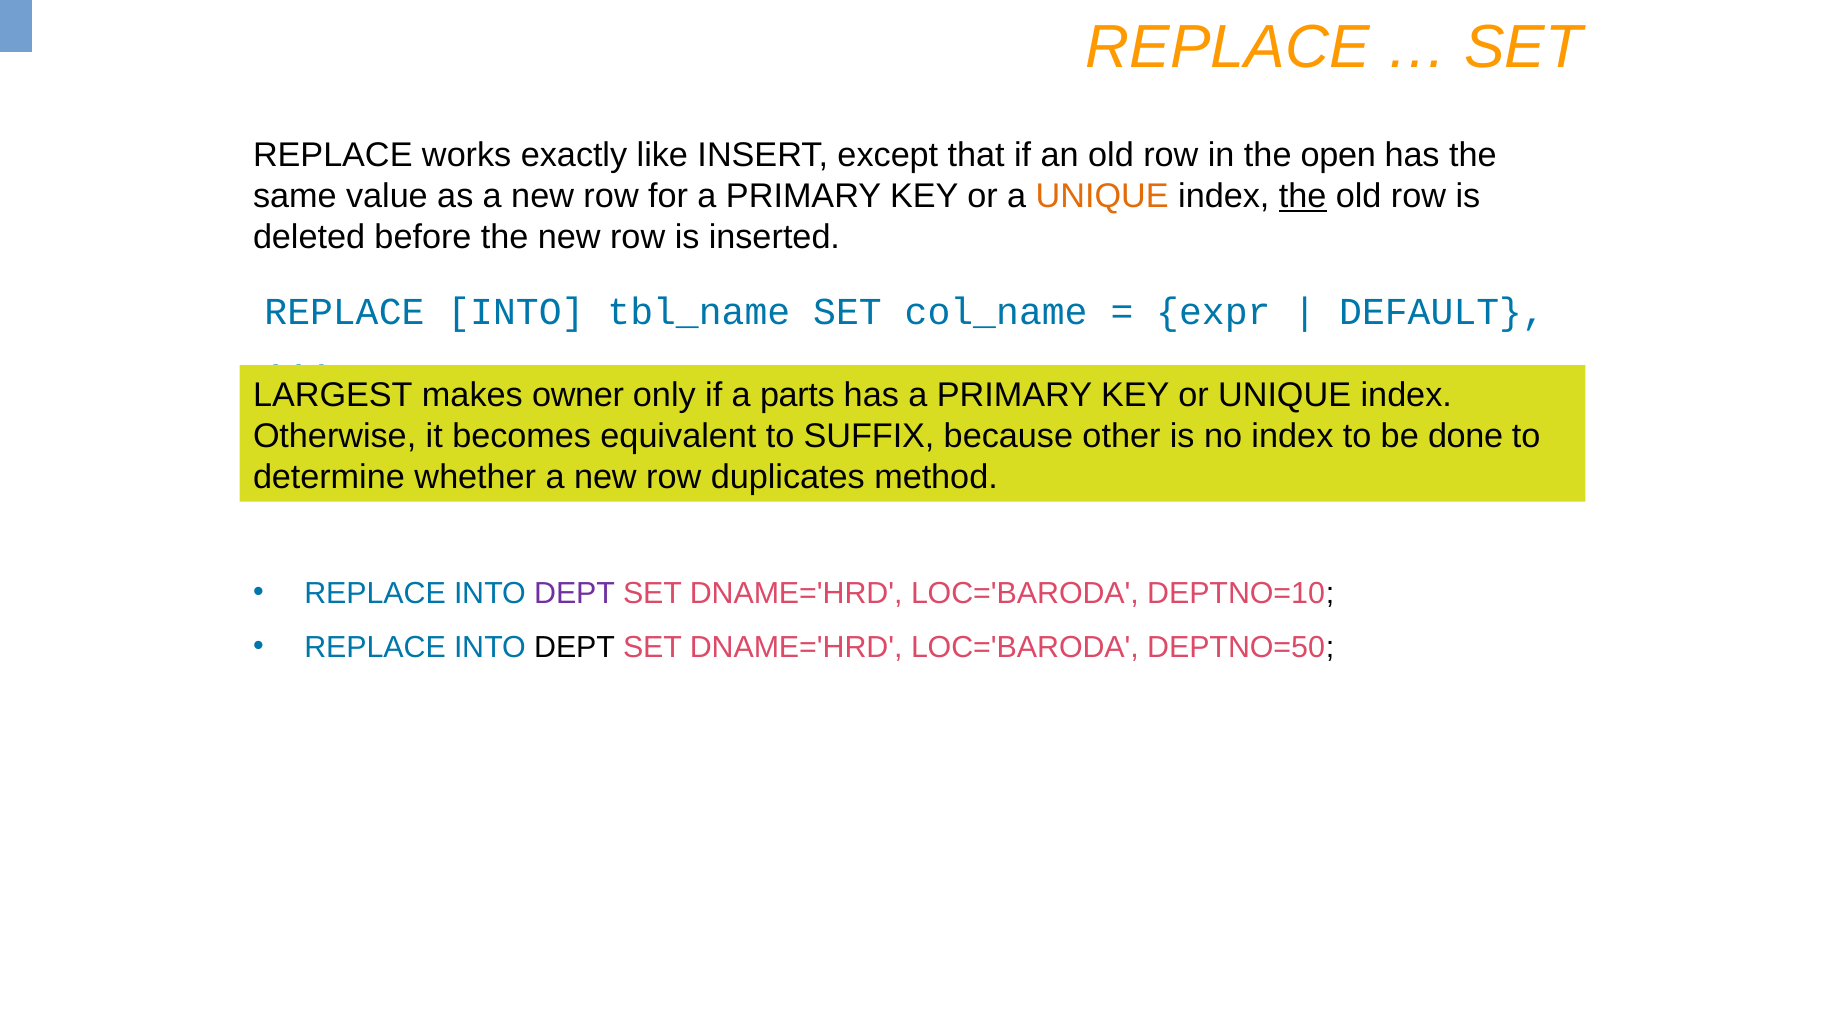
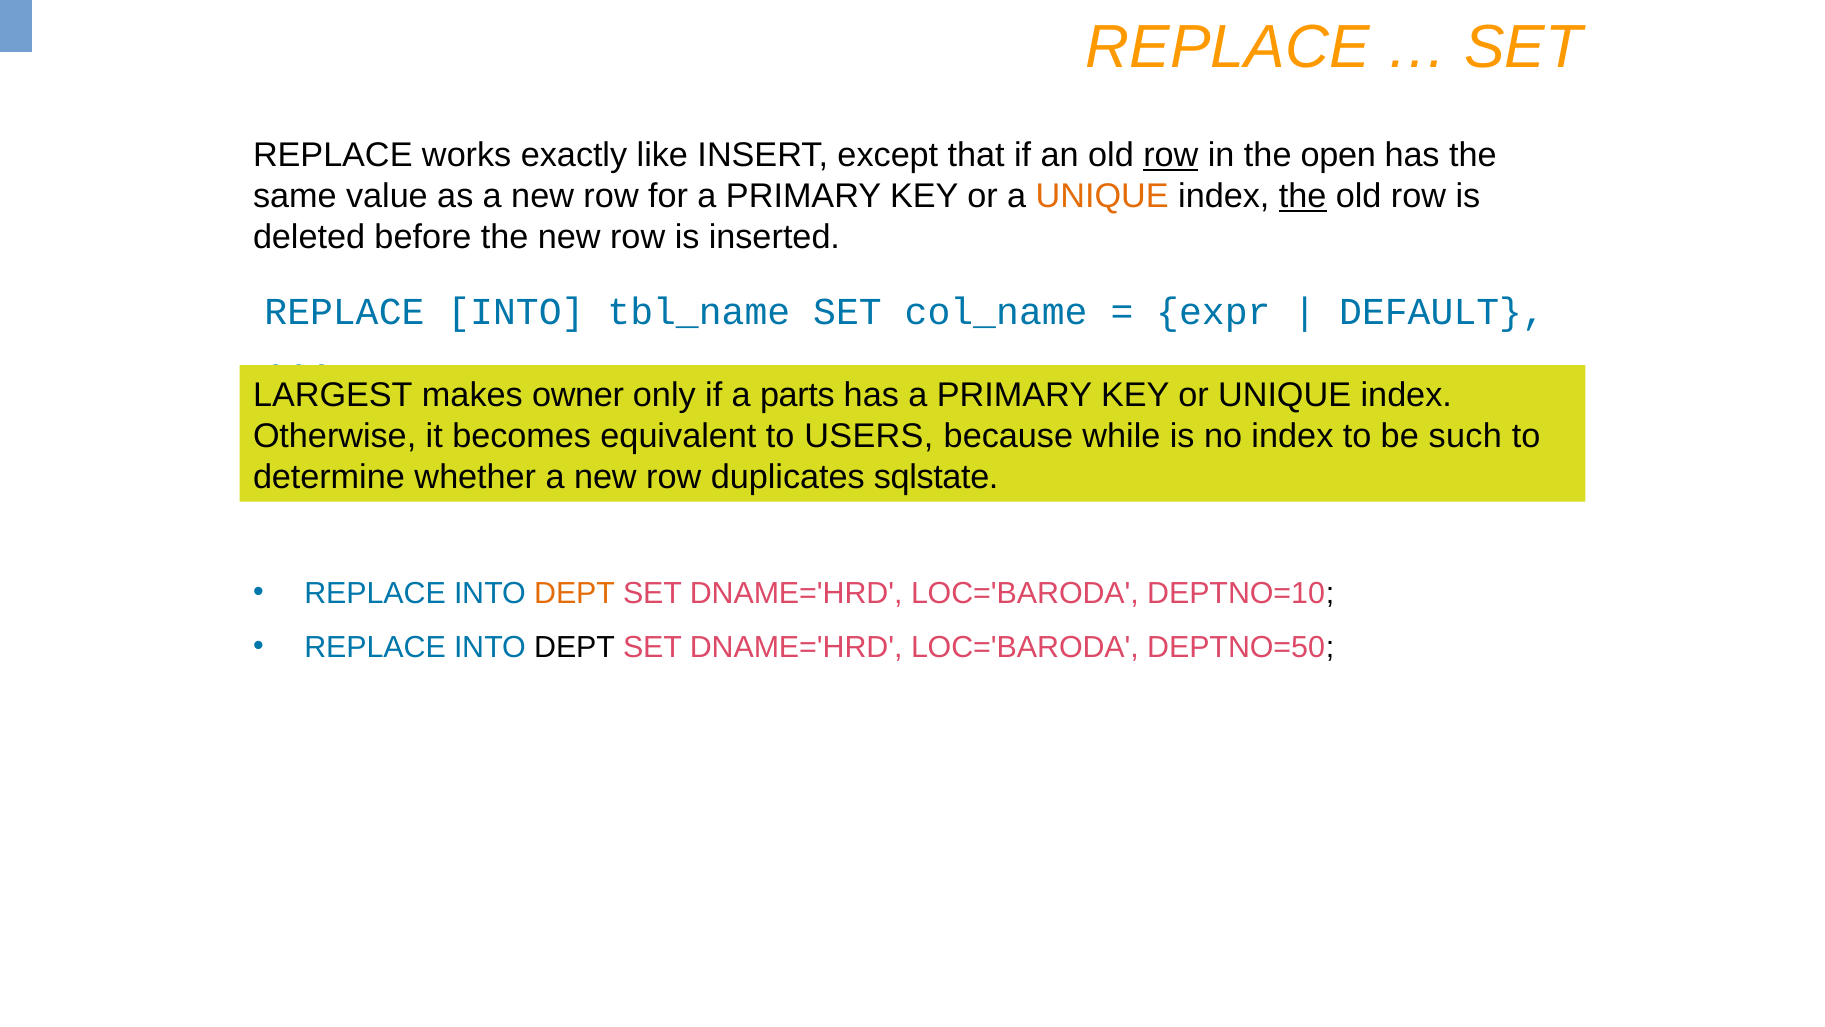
row underline: none -> present (1171, 155)
SUFFIX: SUFFIX -> USERS (869, 436)
other: other -> while (1121, 436)
done: done -> such (1465, 436)
method: method -> sqlstate (936, 477)
DEPT colour: purple -> orange (575, 593)
